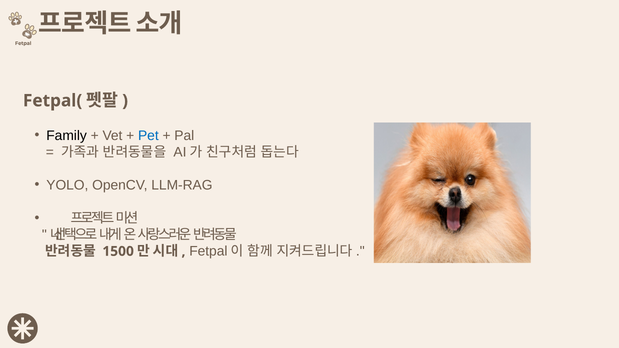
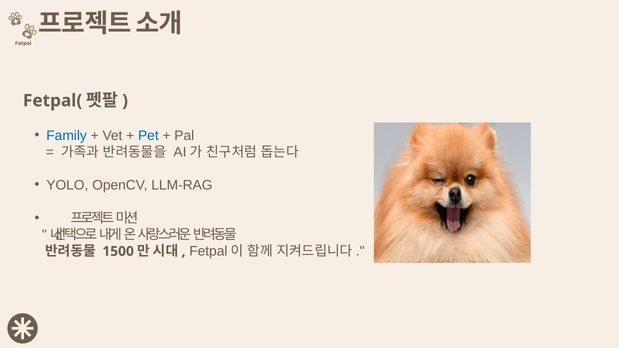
Family colour: black -> blue (67, 136)
